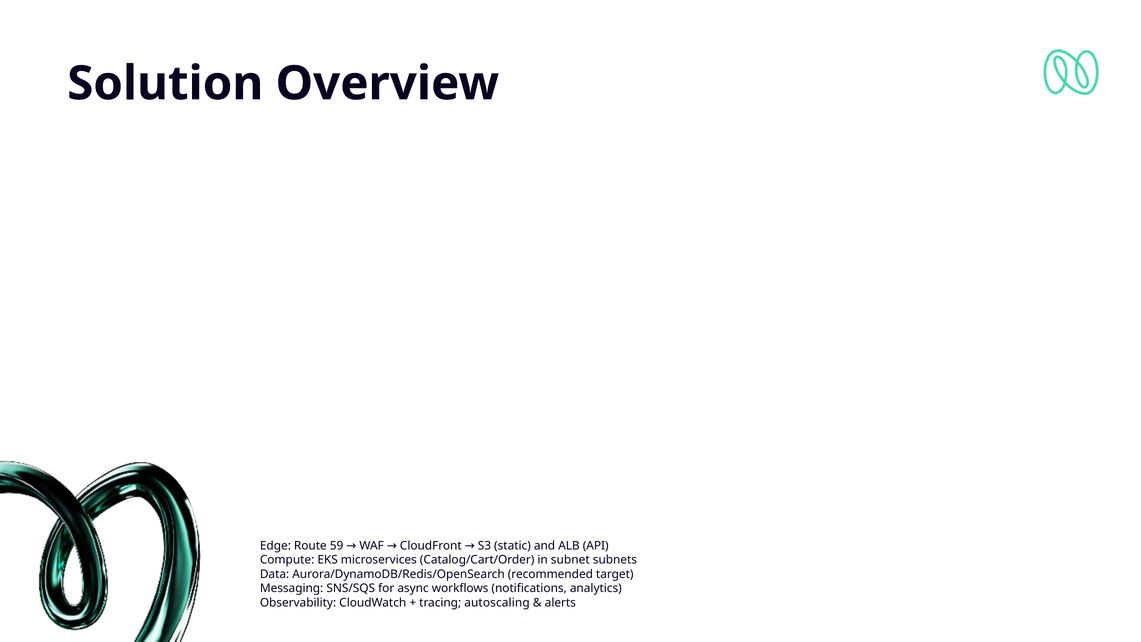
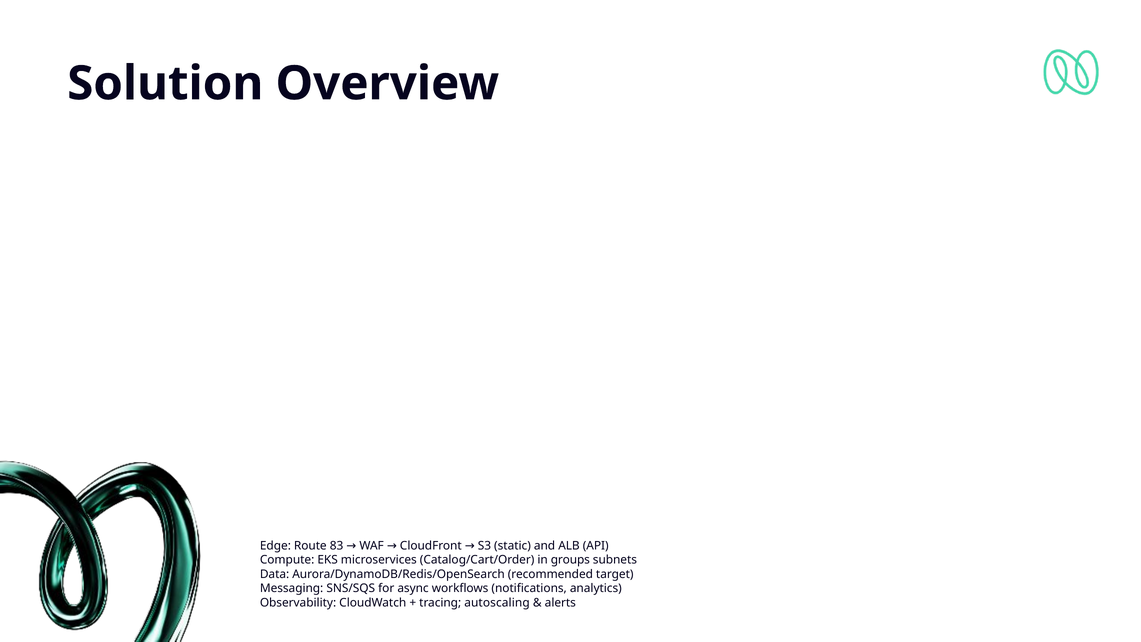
59: 59 -> 83 (337, 546)
subnet: subnet -> groups (570, 560)
